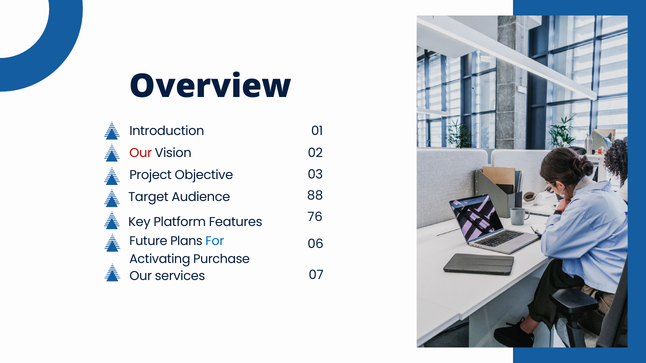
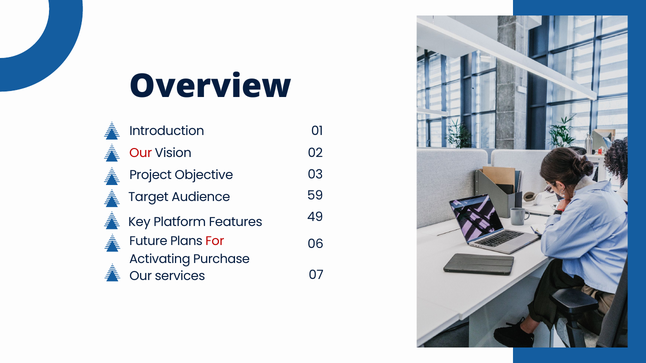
88: 88 -> 59 (315, 196)
76: 76 -> 49 (315, 217)
For colour: blue -> red (215, 241)
